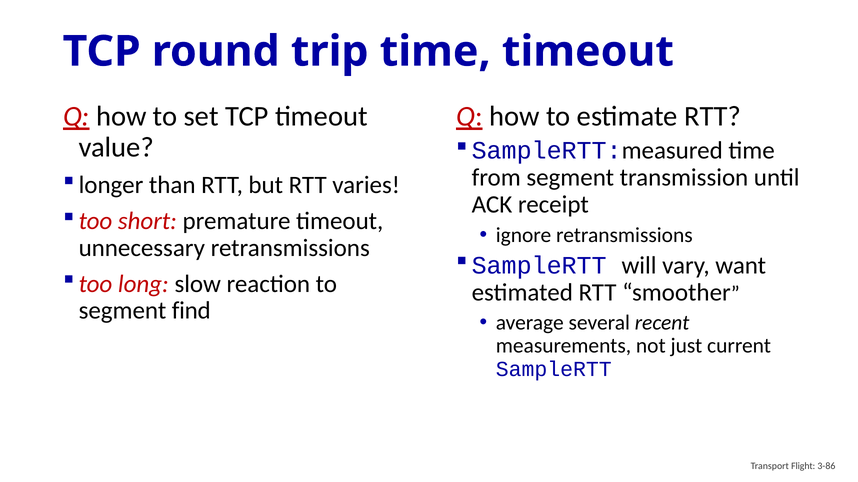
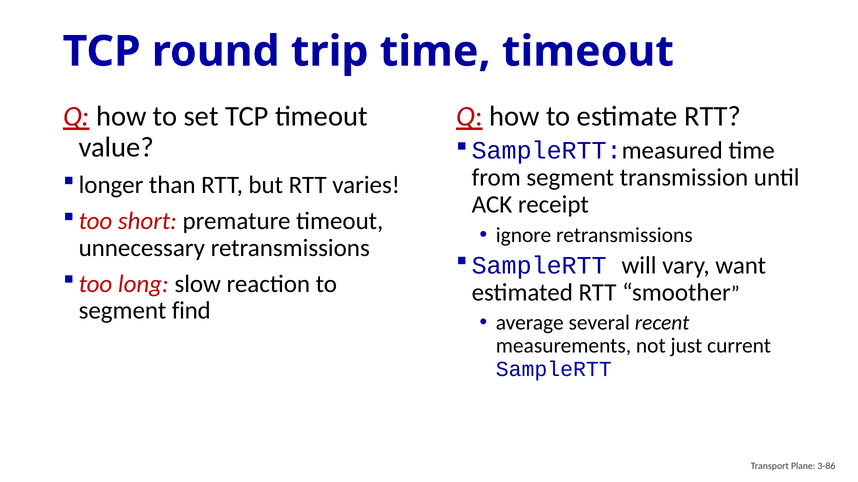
Flight: Flight -> Plane (803, 467)
